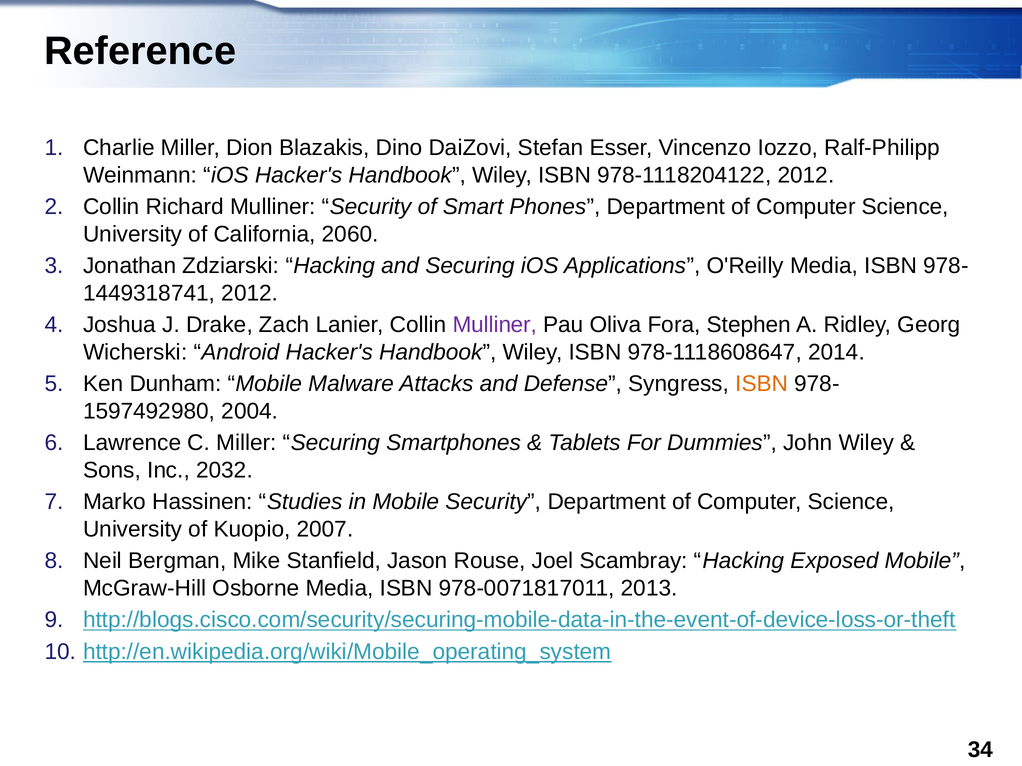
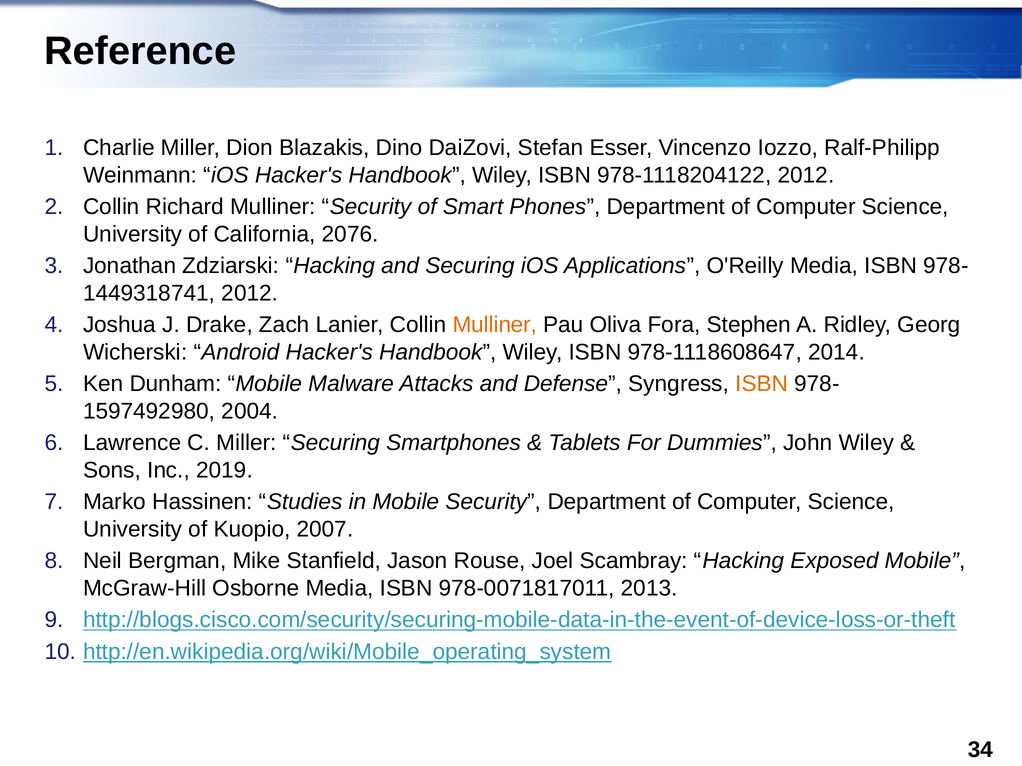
2060: 2060 -> 2076 (350, 234)
Mulliner colour: purple -> orange (495, 325)
2032: 2032 -> 2019 (224, 470)
